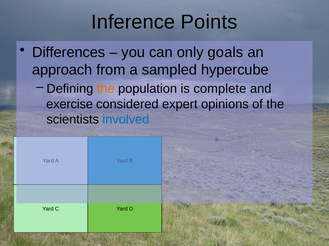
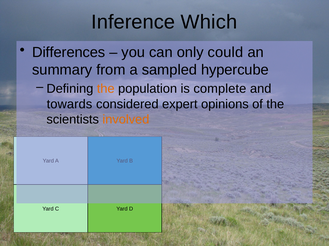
Points: Points -> Which (209, 22)
goals: goals -> could (225, 53)
approach: approach -> summary (62, 70)
exercise: exercise -> towards (69, 104)
involved colour: blue -> orange (126, 120)
